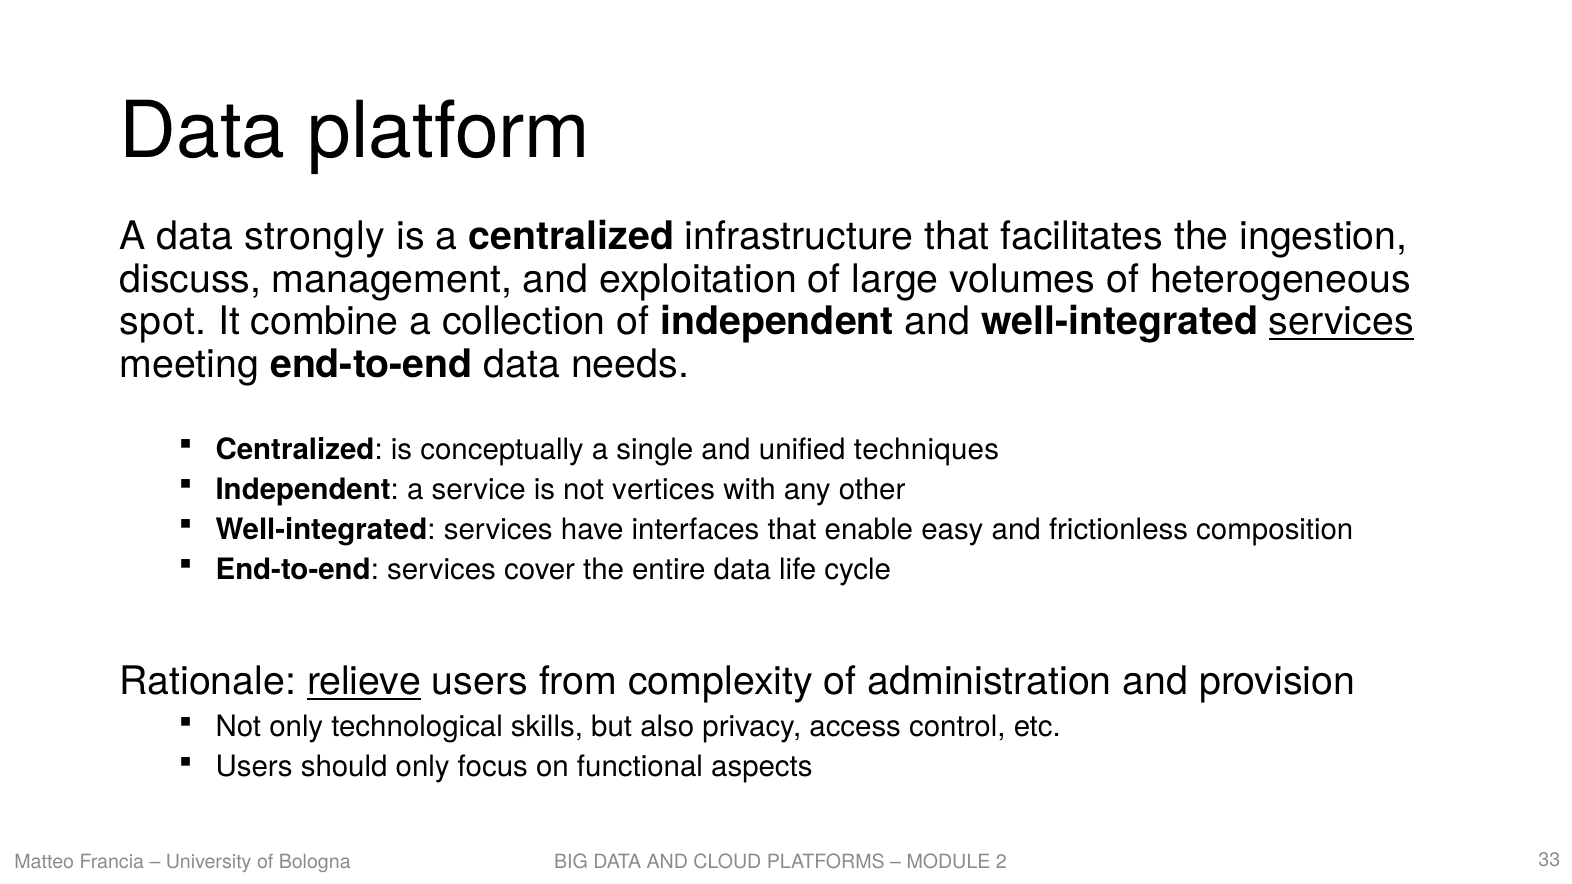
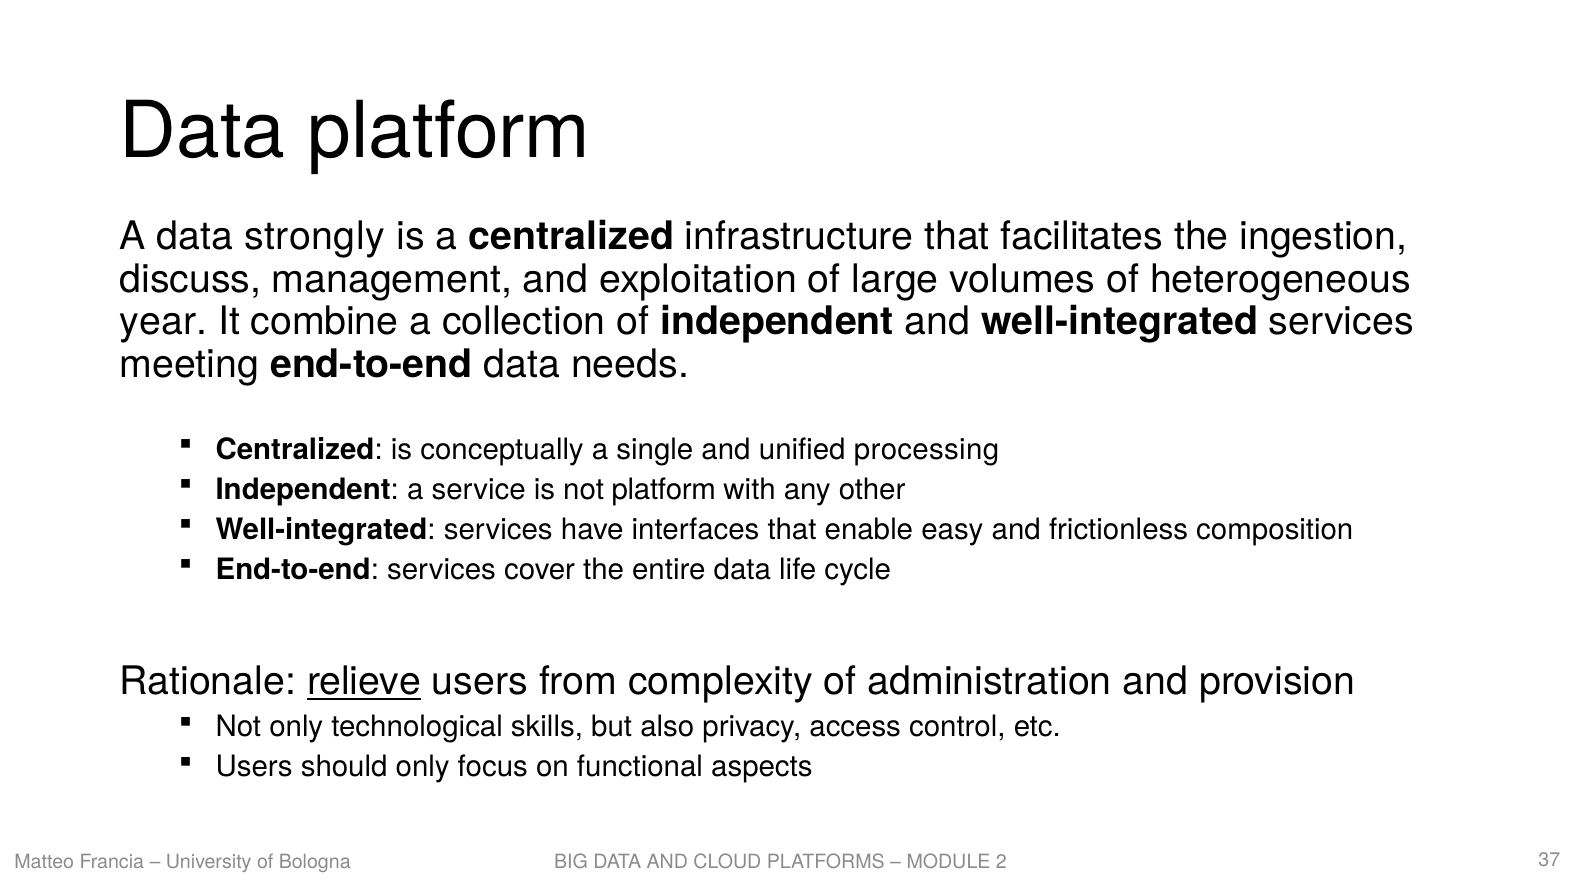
spot: spot -> year (164, 322)
services underline: present -> none (1342, 322)
techniques: techniques -> processing (927, 450)
not vertices: vertices -> platform (664, 490)
33: 33 -> 37 (1549, 860)
